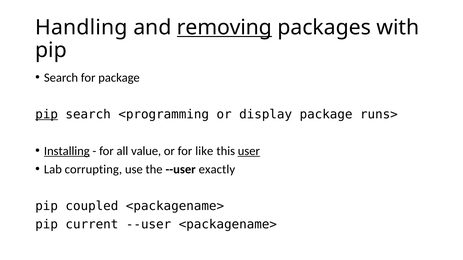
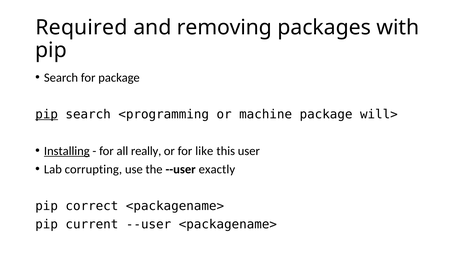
Handling: Handling -> Required (81, 27)
removing underline: present -> none (224, 27)
display: display -> machine (266, 114)
runs>: runs> -> will> (379, 114)
value: value -> really (146, 151)
user underline: present -> none (249, 151)
coupled: coupled -> correct (92, 206)
